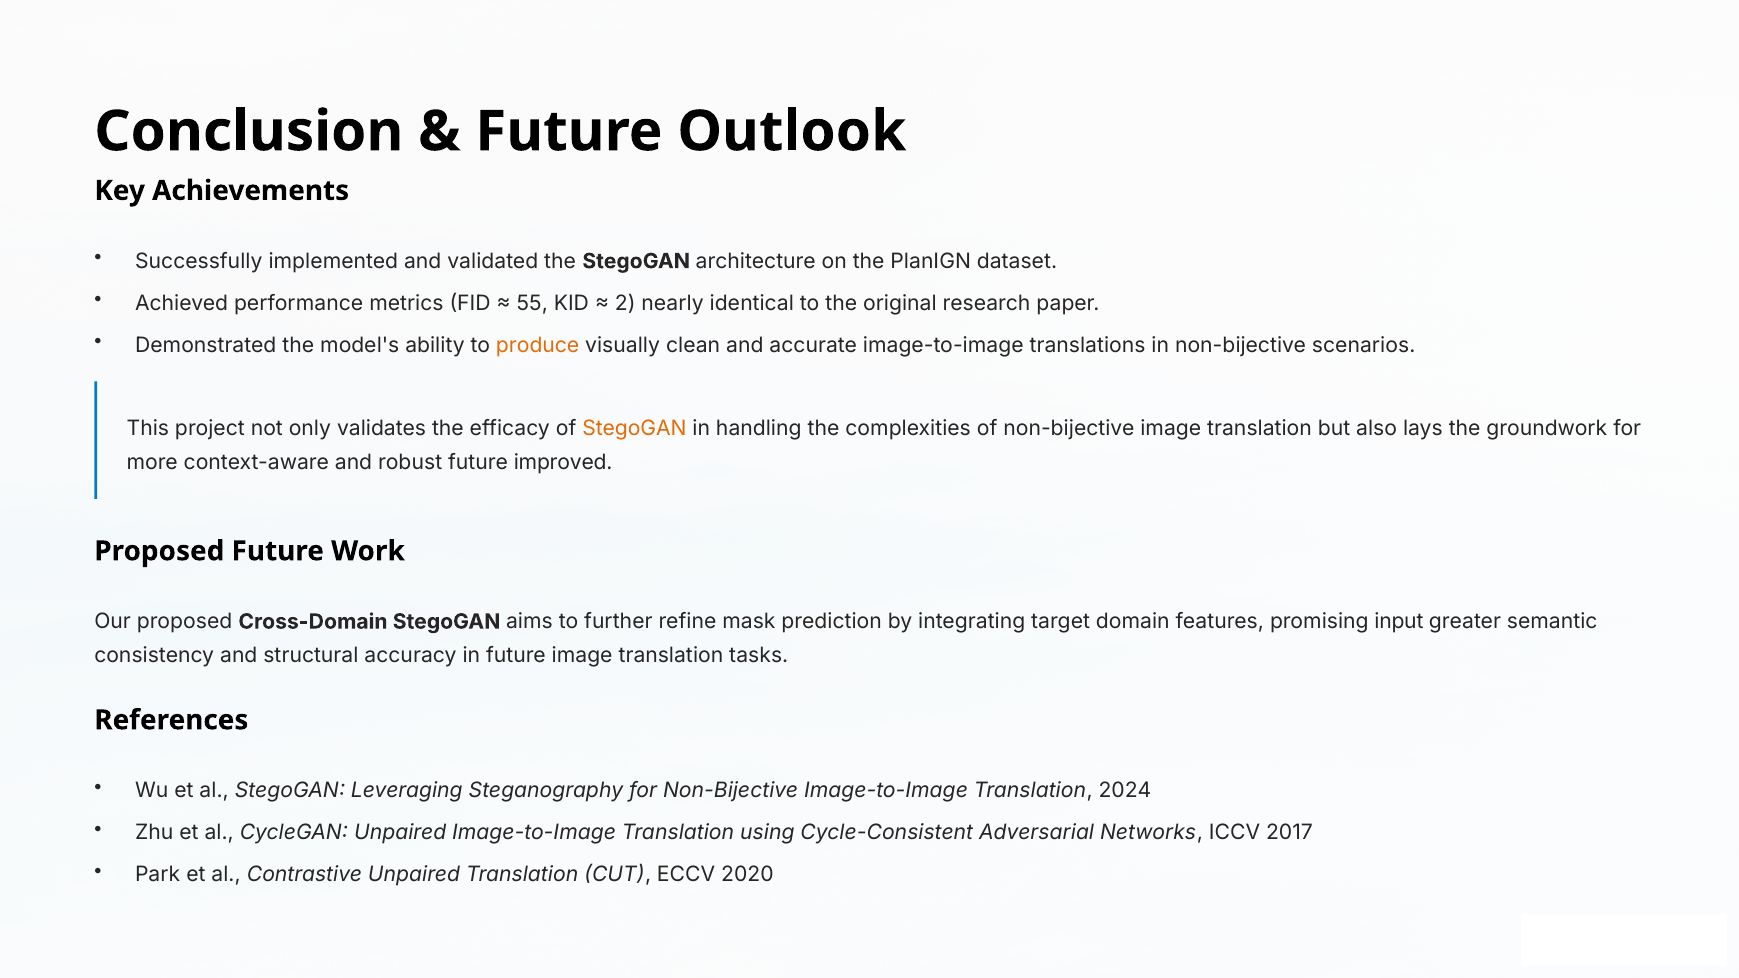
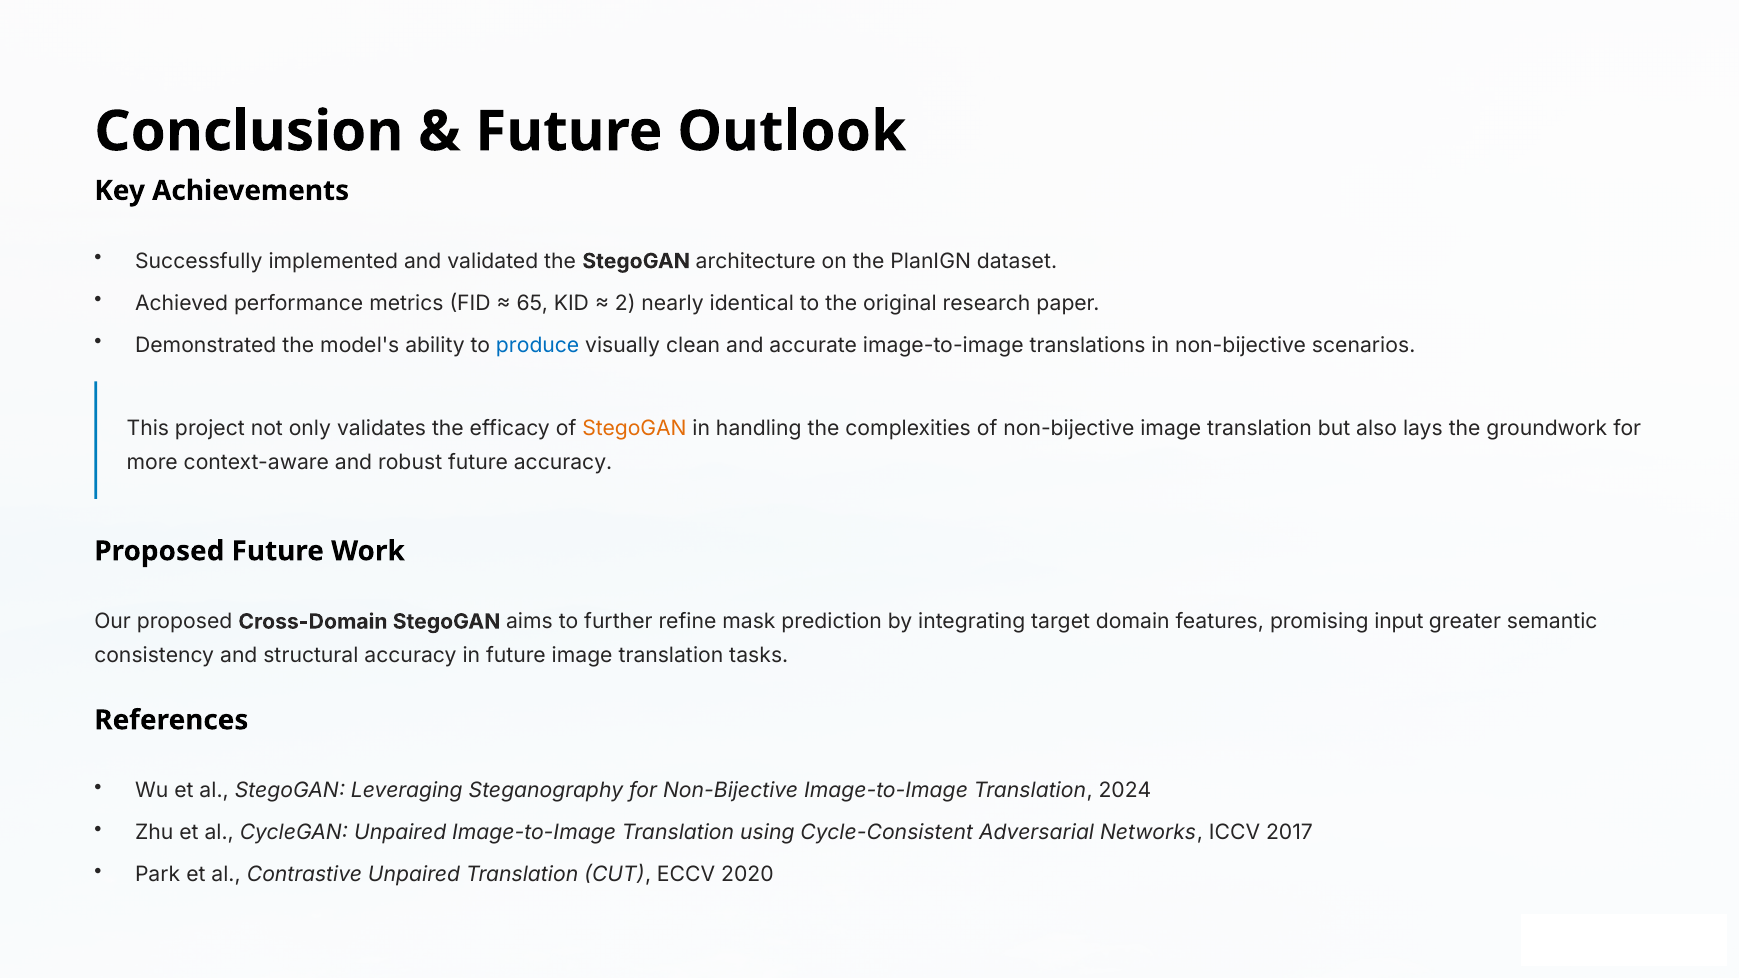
55: 55 -> 65 (532, 303)
produce colour: orange -> blue (538, 345)
future improved: improved -> accuracy (563, 462)
